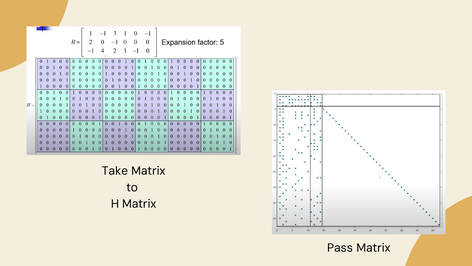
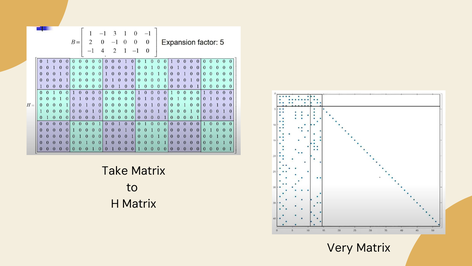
Pass: Pass -> Very (340, 247)
